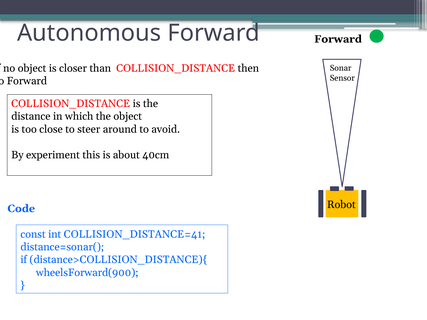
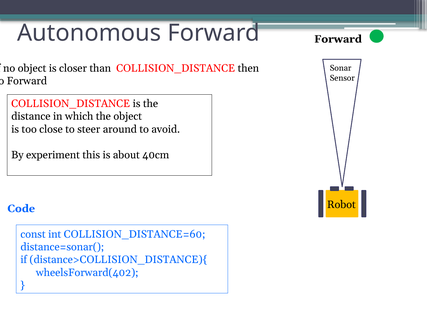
COLLISION_DISTANCE=41: COLLISION_DISTANCE=41 -> COLLISION_DISTANCE=60 (135, 234)
wheelsForward(900: wheelsForward(900 -> wheelsForward(402 (87, 273)
